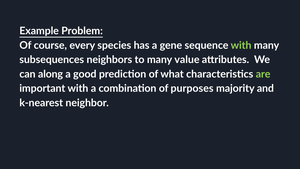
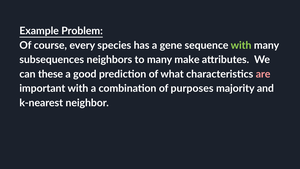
value: value -> make (187, 60)
along: along -> these (51, 74)
are colour: light green -> pink (263, 74)
